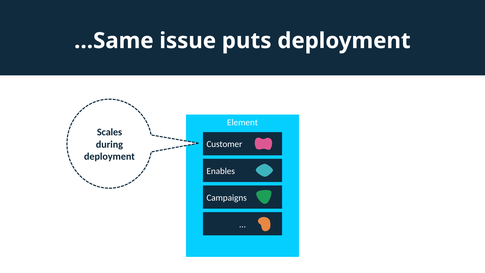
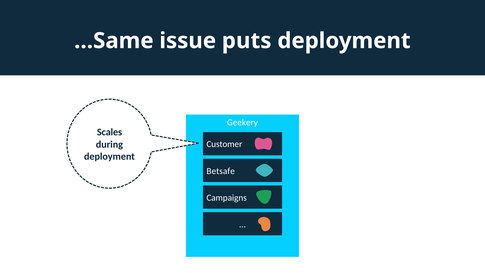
Element: Element -> Geekery (242, 122)
Enables: Enables -> Betsafe (221, 171)
